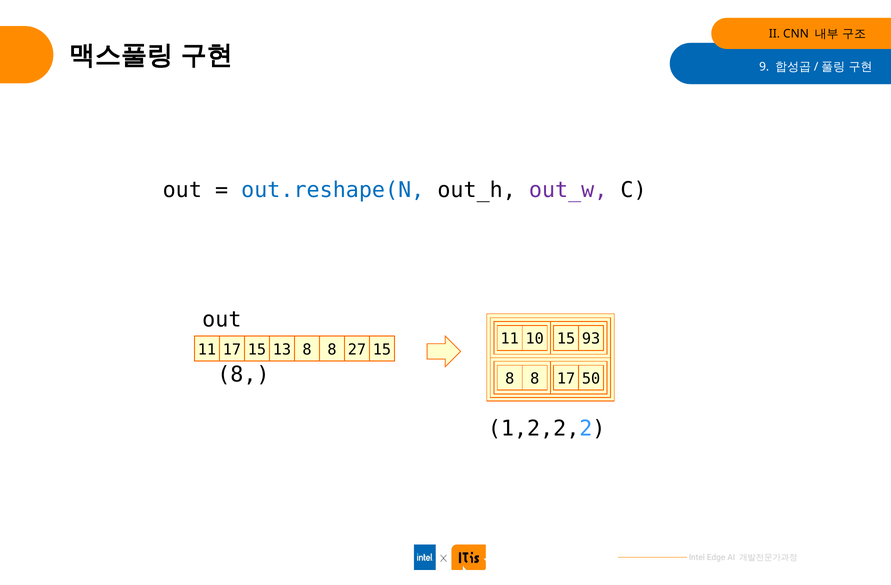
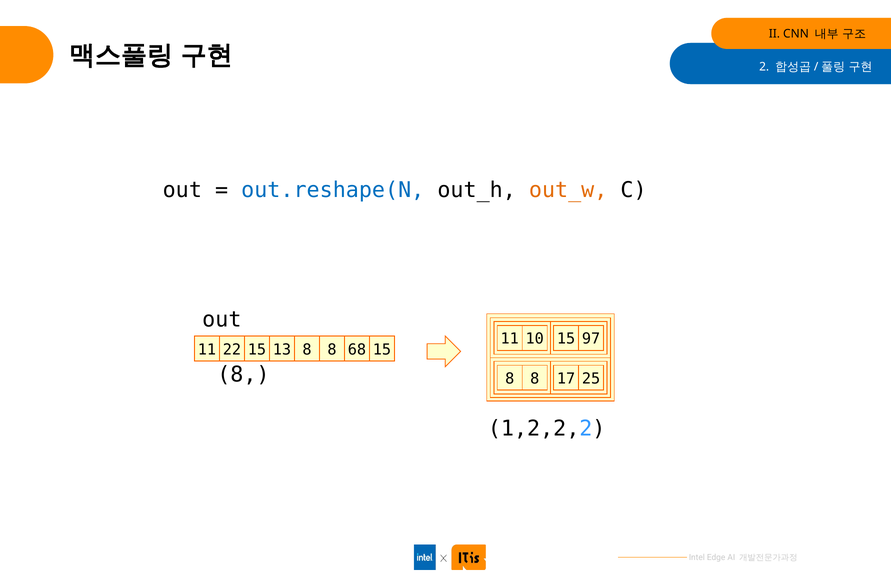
9: 9 -> 2 (764, 67)
out_w colour: purple -> orange (568, 190)
93: 93 -> 97 (591, 339)
11 17: 17 -> 22 (232, 350)
27: 27 -> 68 (357, 350)
50: 50 -> 25 (591, 379)
